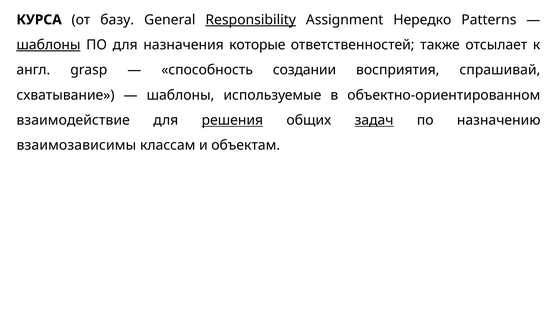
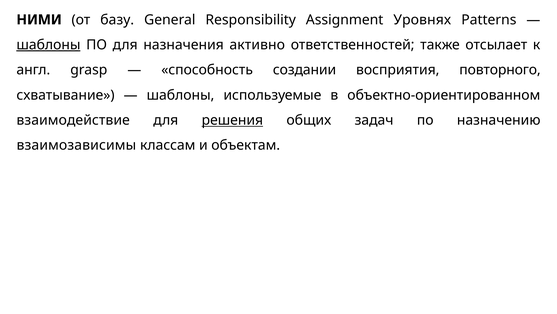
КУРСА: КУРСА -> НИМИ (39, 20)
Responsibility underline: present -> none (251, 20)
Нередко: Нередко -> Уровнях (422, 20)
которые: которые -> активно (257, 45)
спрашивай: спрашивай -> повторного (500, 70)
задач underline: present -> none (374, 120)
